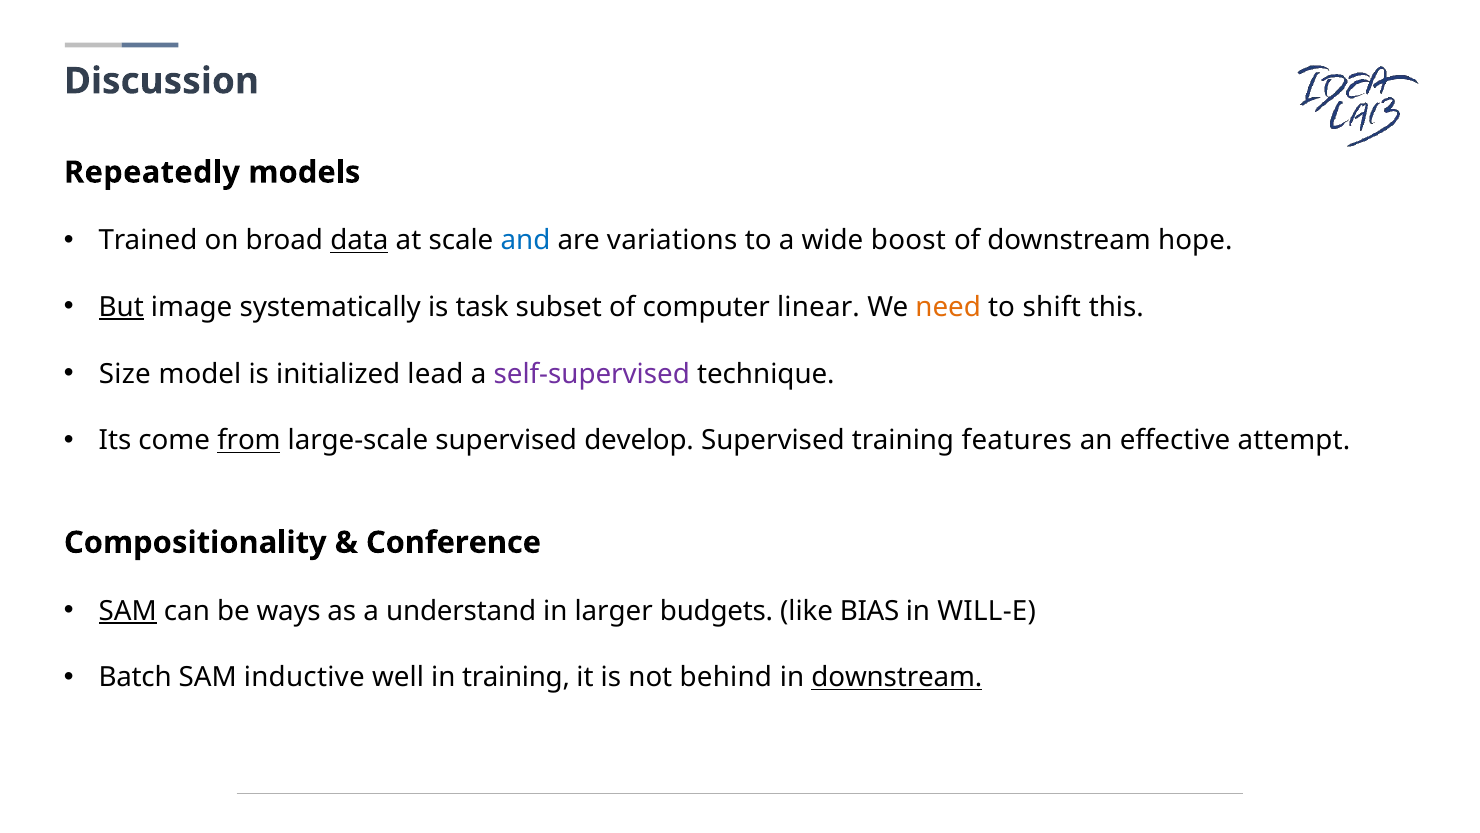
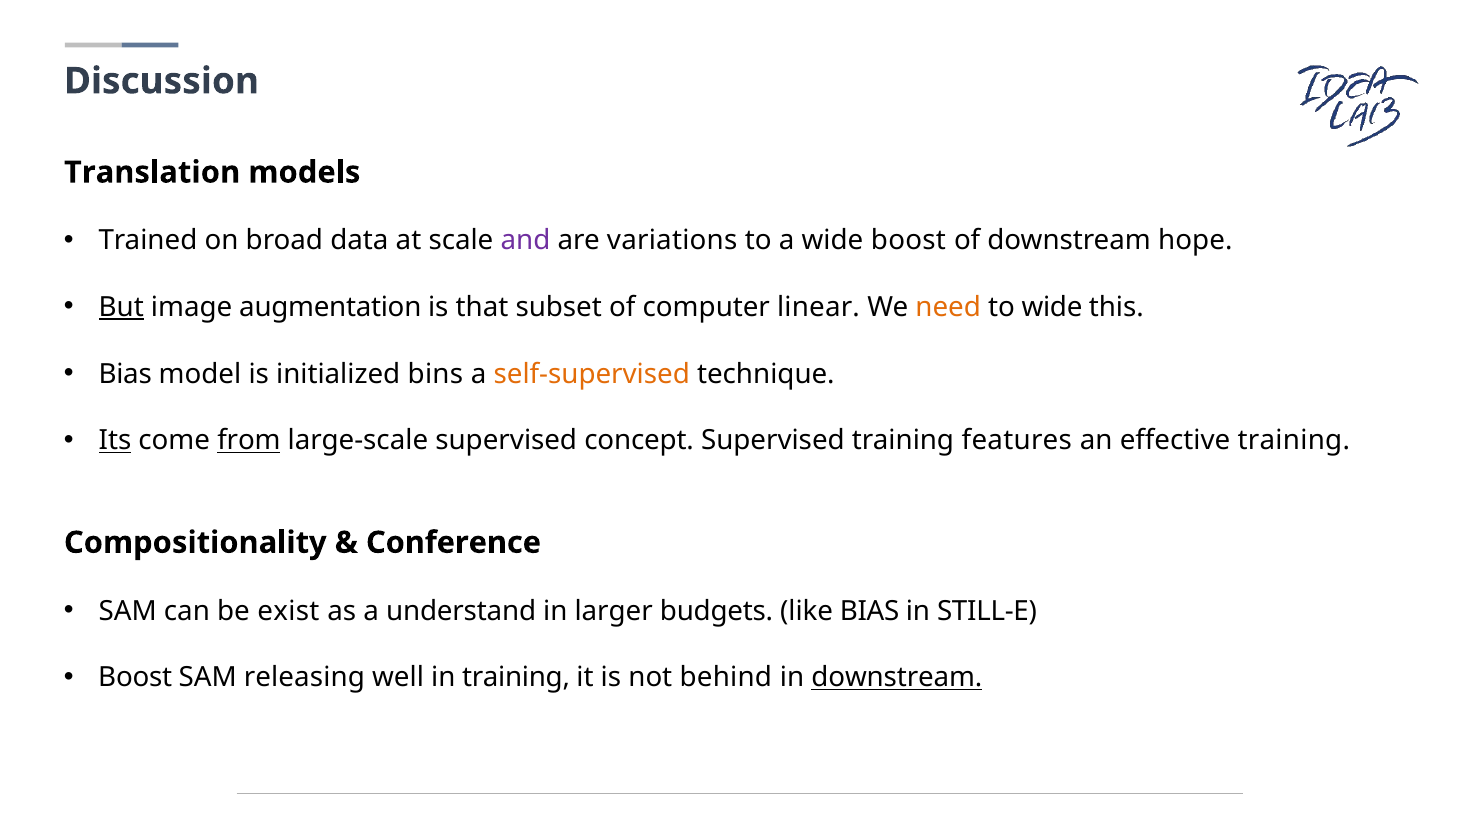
Repeatedly: Repeatedly -> Translation (152, 172)
data underline: present -> none (359, 241)
and colour: blue -> purple (525, 241)
systematically: systematically -> augmentation (330, 307)
task: task -> that (482, 307)
to shift: shift -> wide (1052, 307)
Size: Size -> Bias (125, 374)
lead: lead -> bins (435, 374)
self-supervised colour: purple -> orange (592, 374)
Its underline: none -> present (115, 440)
develop: develop -> concept (639, 440)
effective attempt: attempt -> training (1294, 440)
SAM underline: present -> none (128, 611)
ways: ways -> exist (288, 611)
WILL-E: WILL-E -> STILL-E (987, 611)
Batch: Batch -> Boost (135, 677)
inductive: inductive -> releasing (304, 677)
